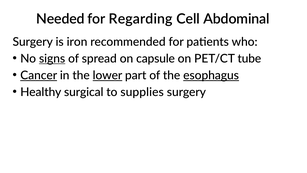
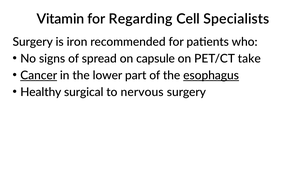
Needed: Needed -> Vitamin (60, 19)
Abdominal: Abdominal -> Specialists (236, 19)
signs underline: present -> none (52, 59)
tube: tube -> take (249, 59)
lower underline: present -> none (107, 75)
supplies: supplies -> nervous (142, 92)
